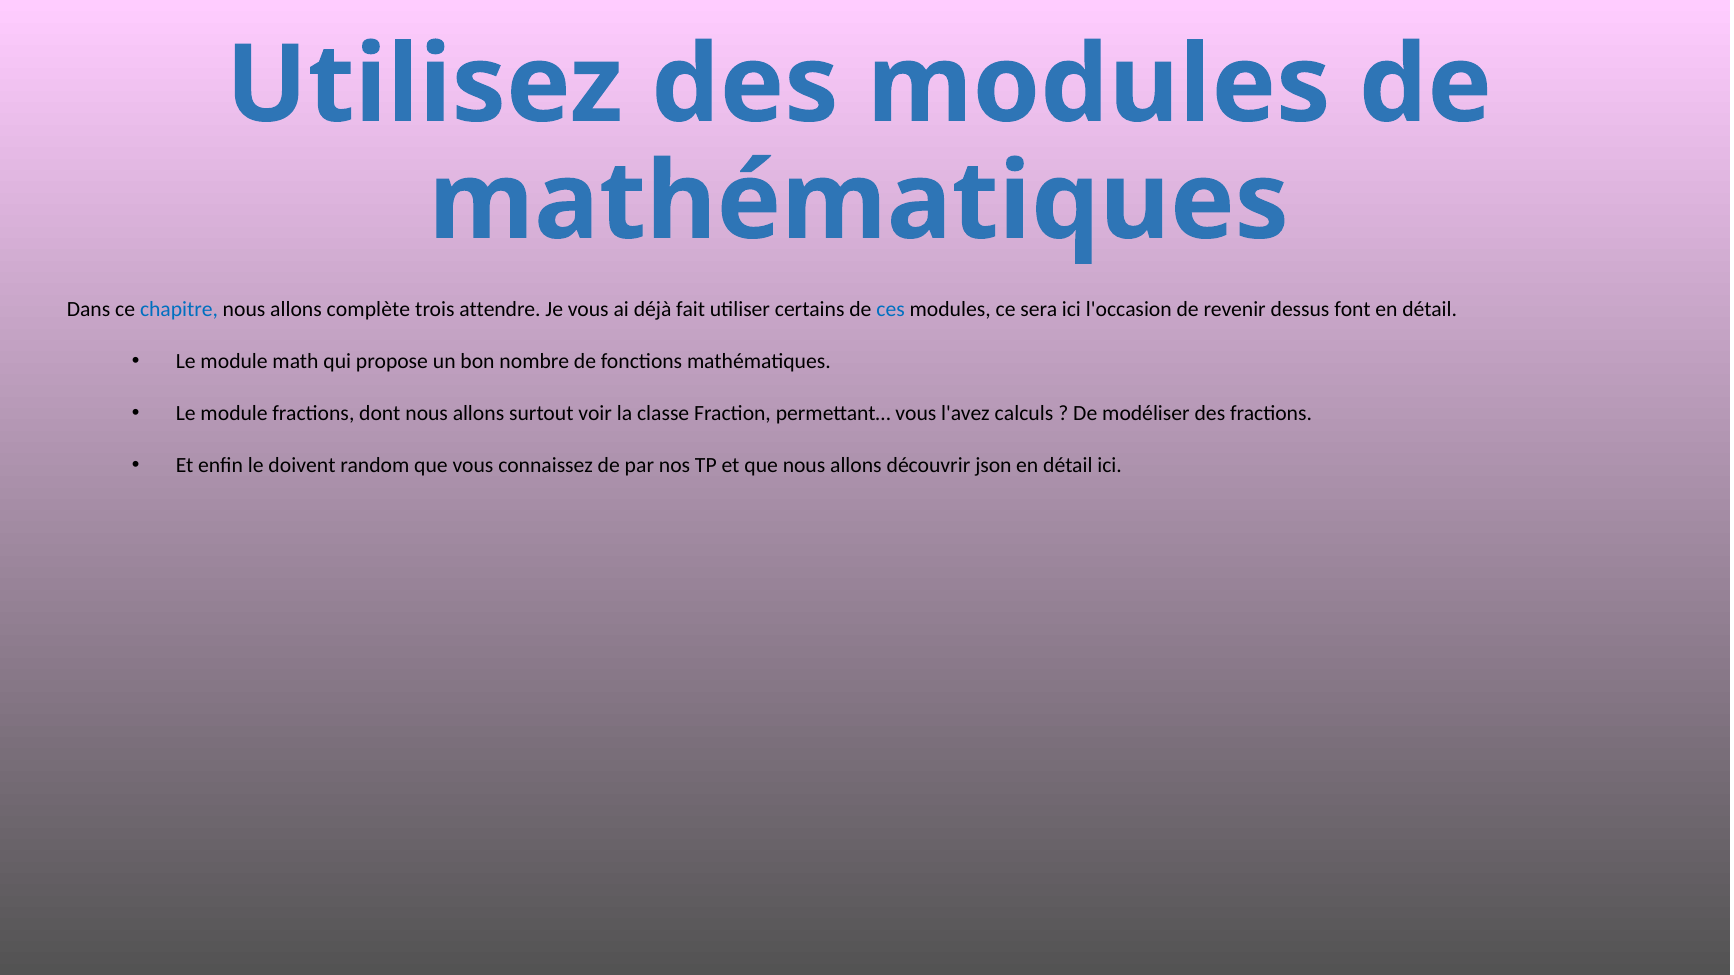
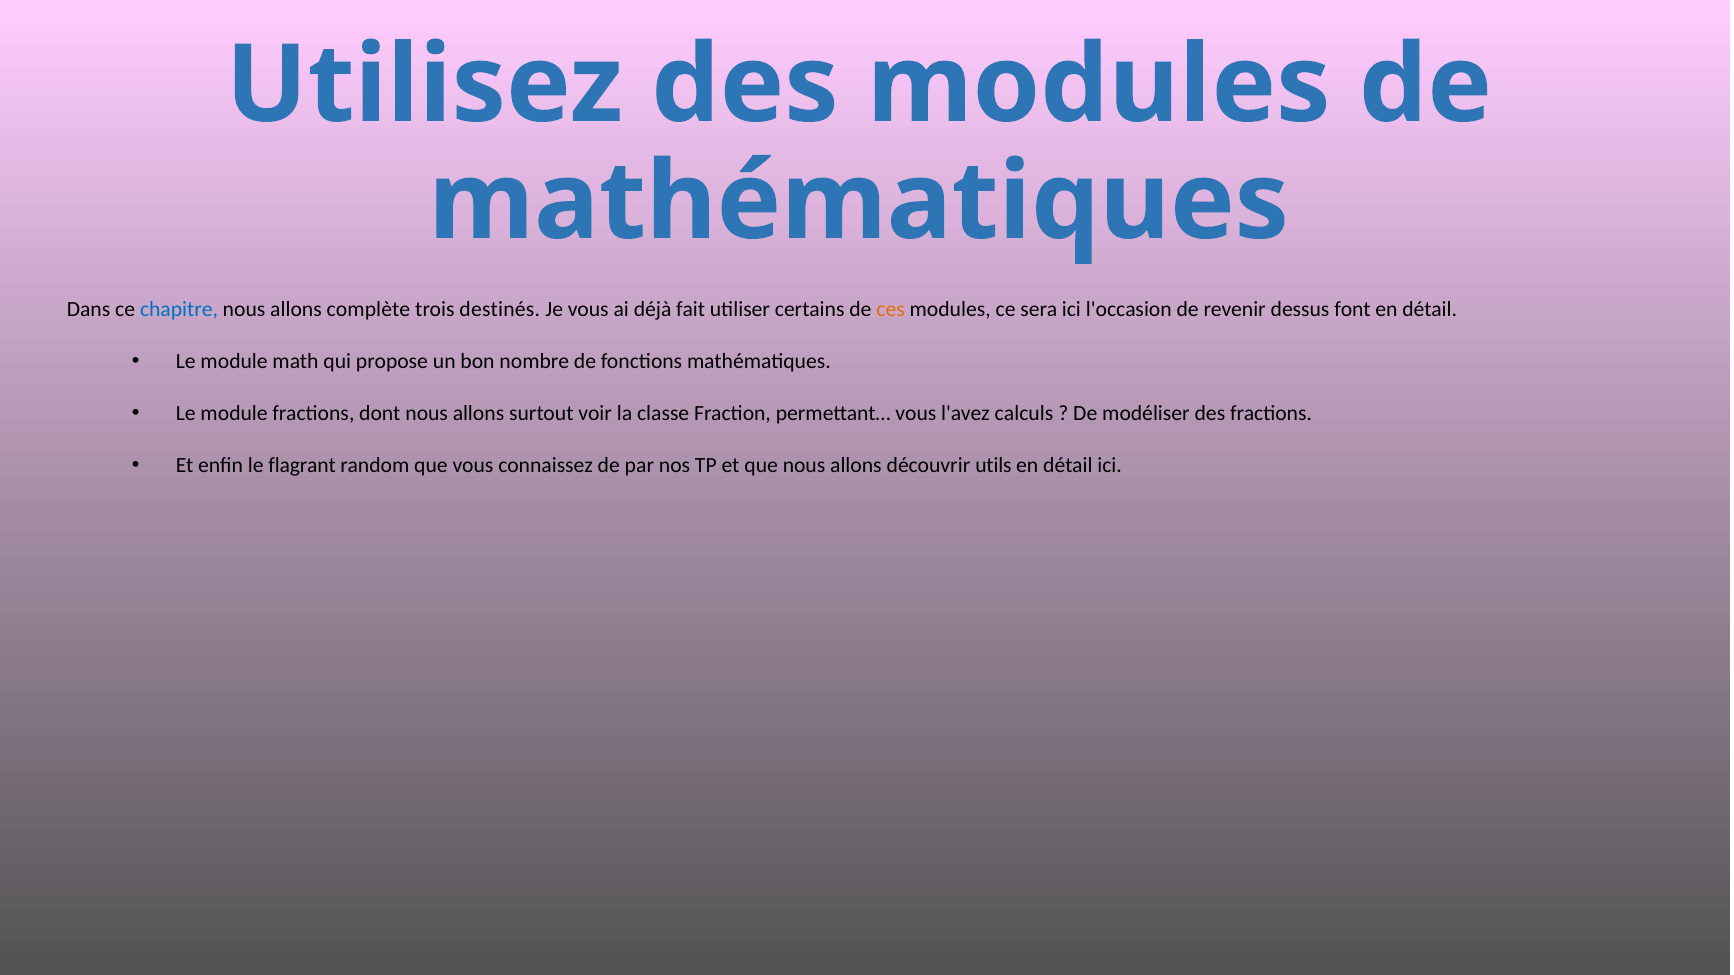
attendre: attendre -> destinés (500, 310)
ces colour: blue -> orange (891, 310)
doivent: doivent -> flagrant (302, 466)
json: json -> utils (993, 466)
